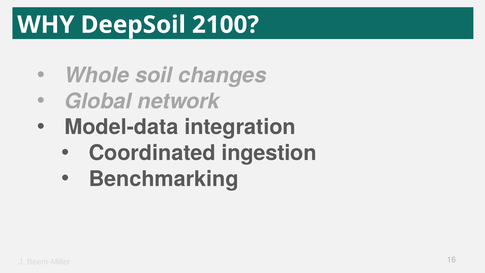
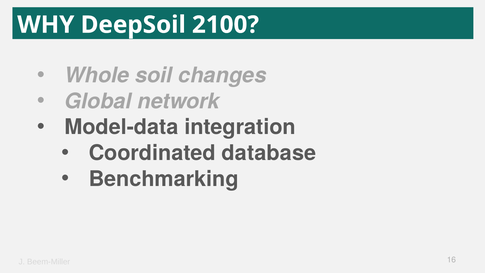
ingestion: ingestion -> database (269, 153)
